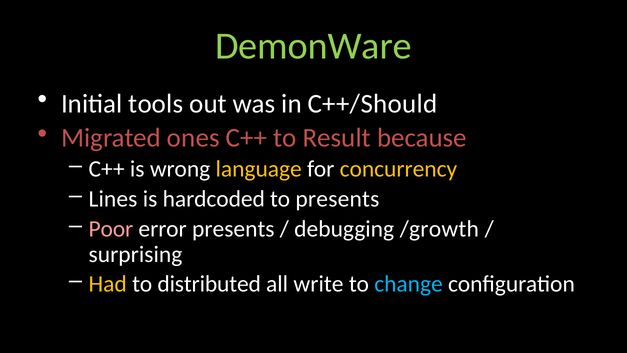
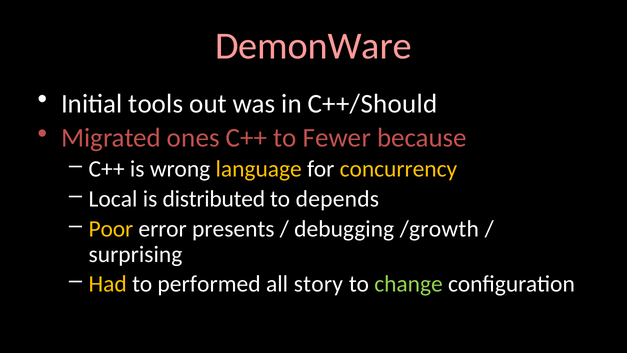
DemonWare colour: light green -> pink (313, 46)
Result: Result -> Fewer (337, 138)
Lines: Lines -> Local (113, 199)
hardcoded: hardcoded -> distributed (214, 199)
to presents: presents -> depends (337, 199)
Poor colour: pink -> yellow (111, 229)
distributed: distributed -> performed (209, 284)
write: write -> story (318, 284)
change colour: light blue -> light green (408, 284)
